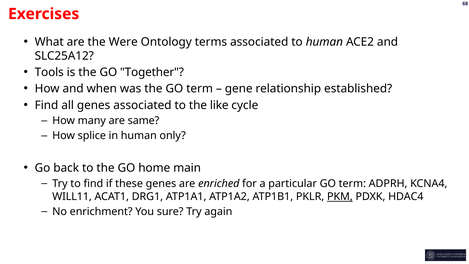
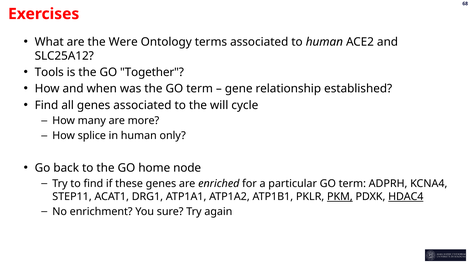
like: like -> will (219, 105)
same: same -> more (143, 121)
main: main -> node (187, 168)
WILL11: WILL11 -> STEP11 (72, 196)
HDAC4 underline: none -> present (406, 196)
